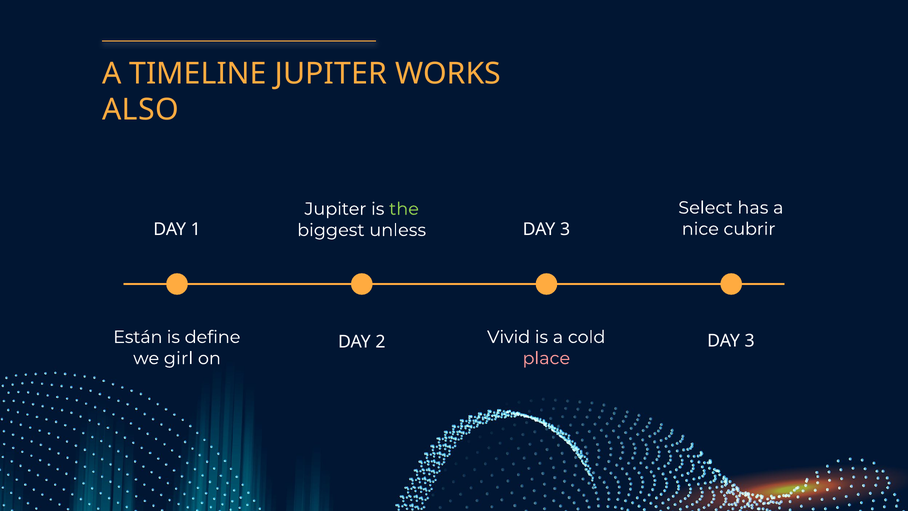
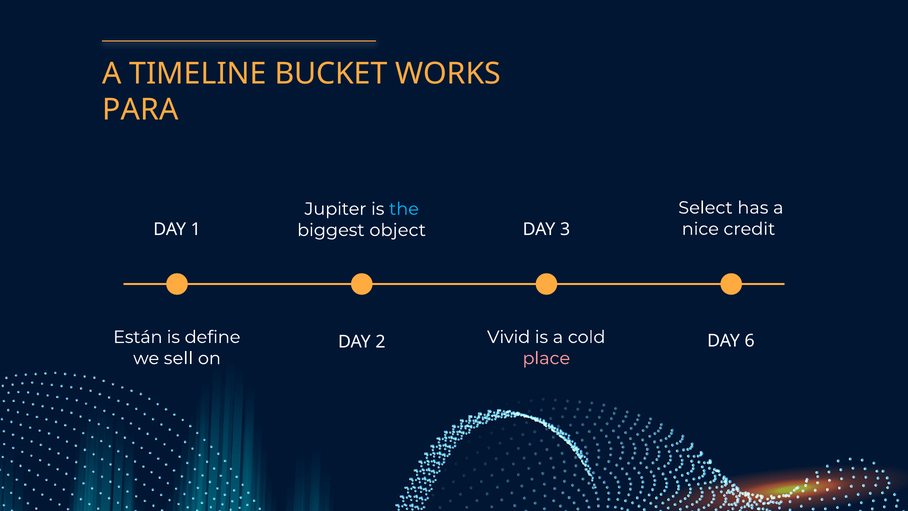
TIMELINE JUPITER: JUPITER -> BUCKET (331, 74)
ALSO: ALSO -> PARA (141, 110)
the colour: light green -> light blue (404, 209)
cubrir: cubrir -> credit (749, 229)
unless: unless -> object (398, 230)
3: 3 -> 6 (750, 341)
girl: girl -> sell (178, 358)
